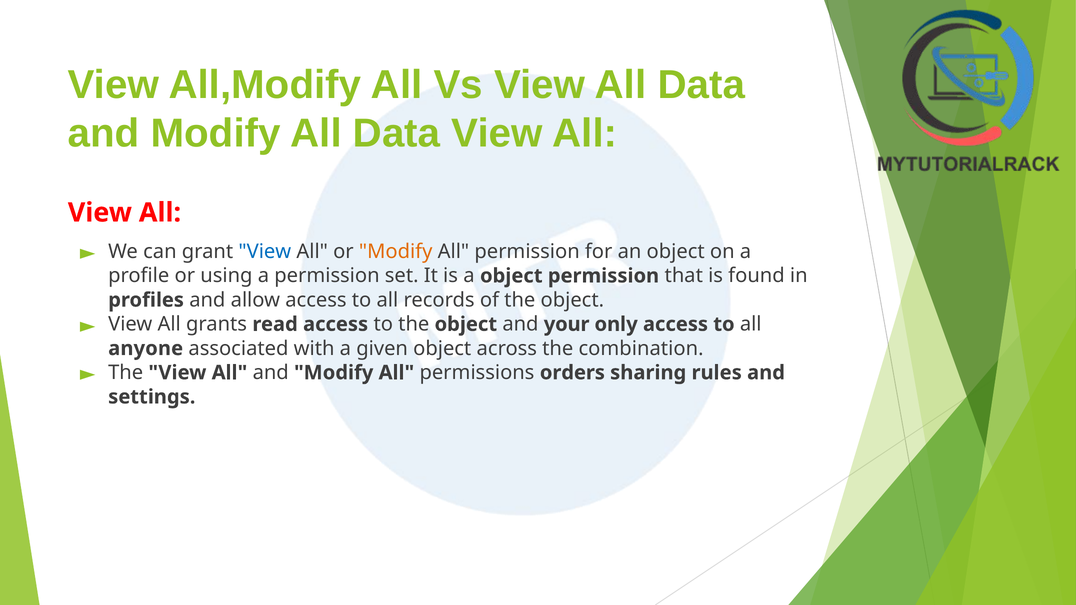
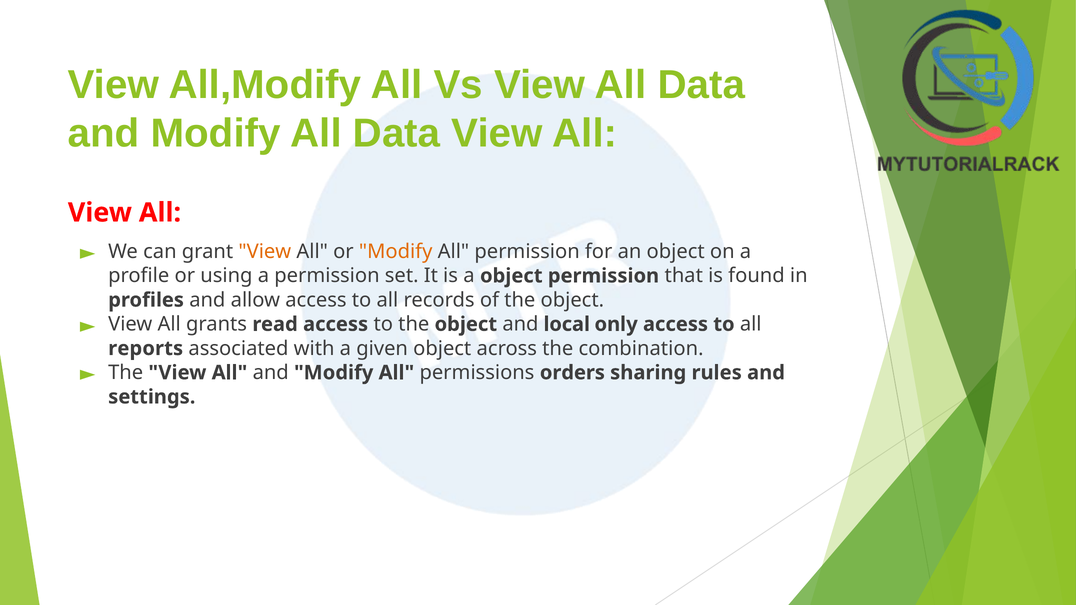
View colour: blue -> orange (265, 252)
your: your -> local (567, 324)
anyone: anyone -> reports (146, 349)
